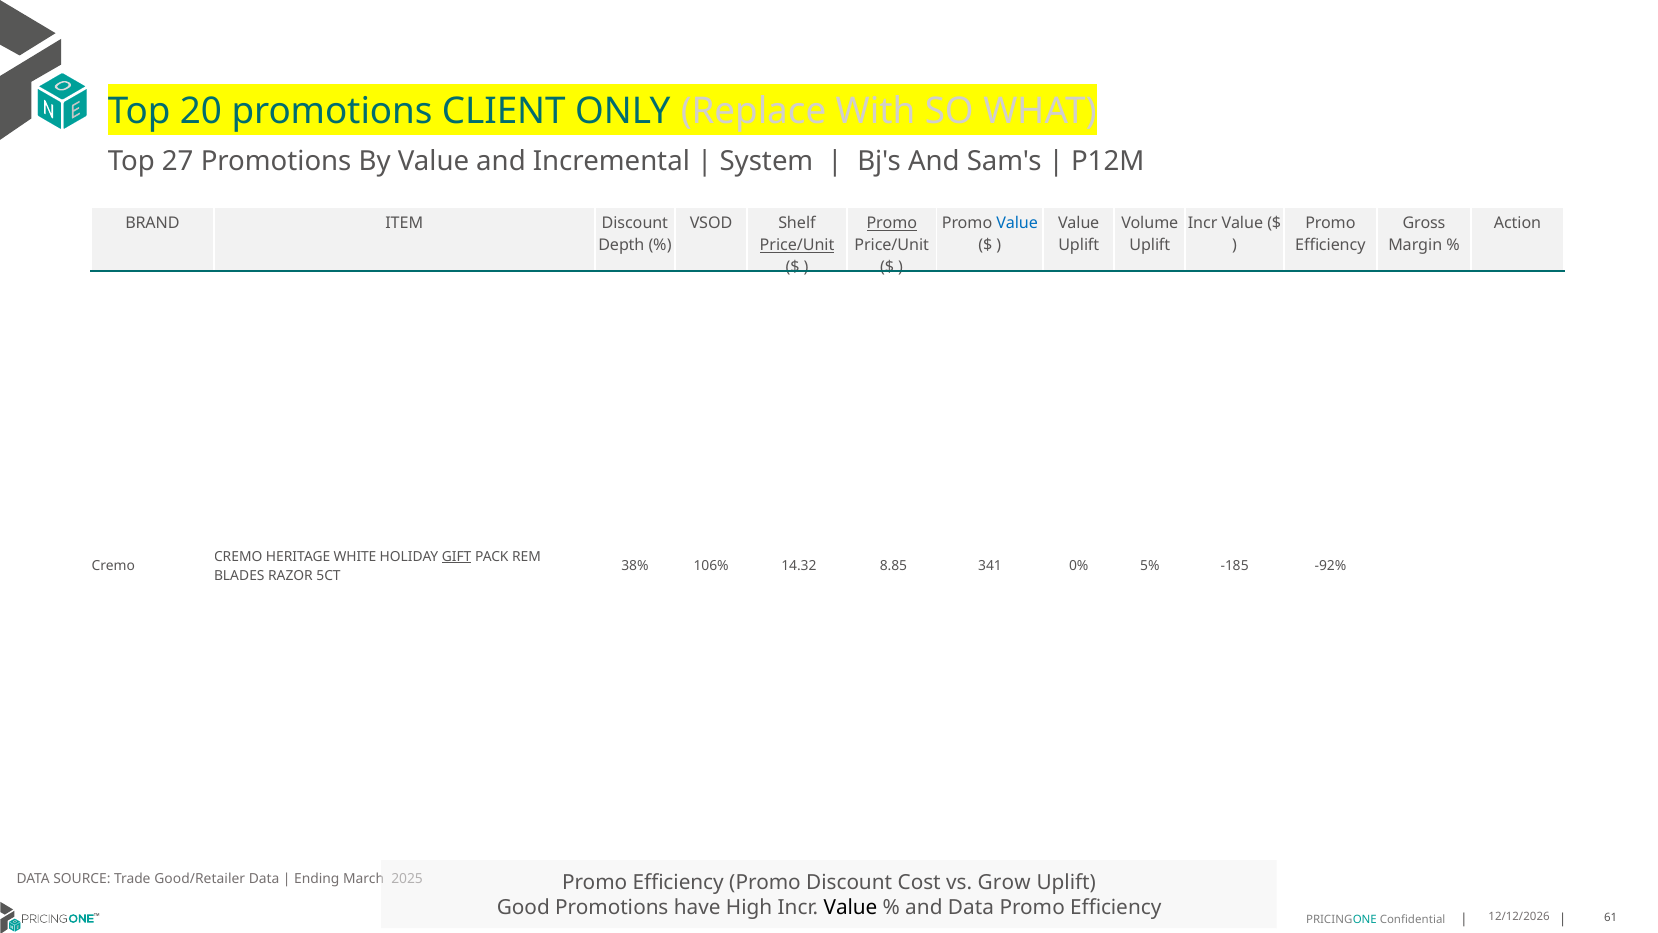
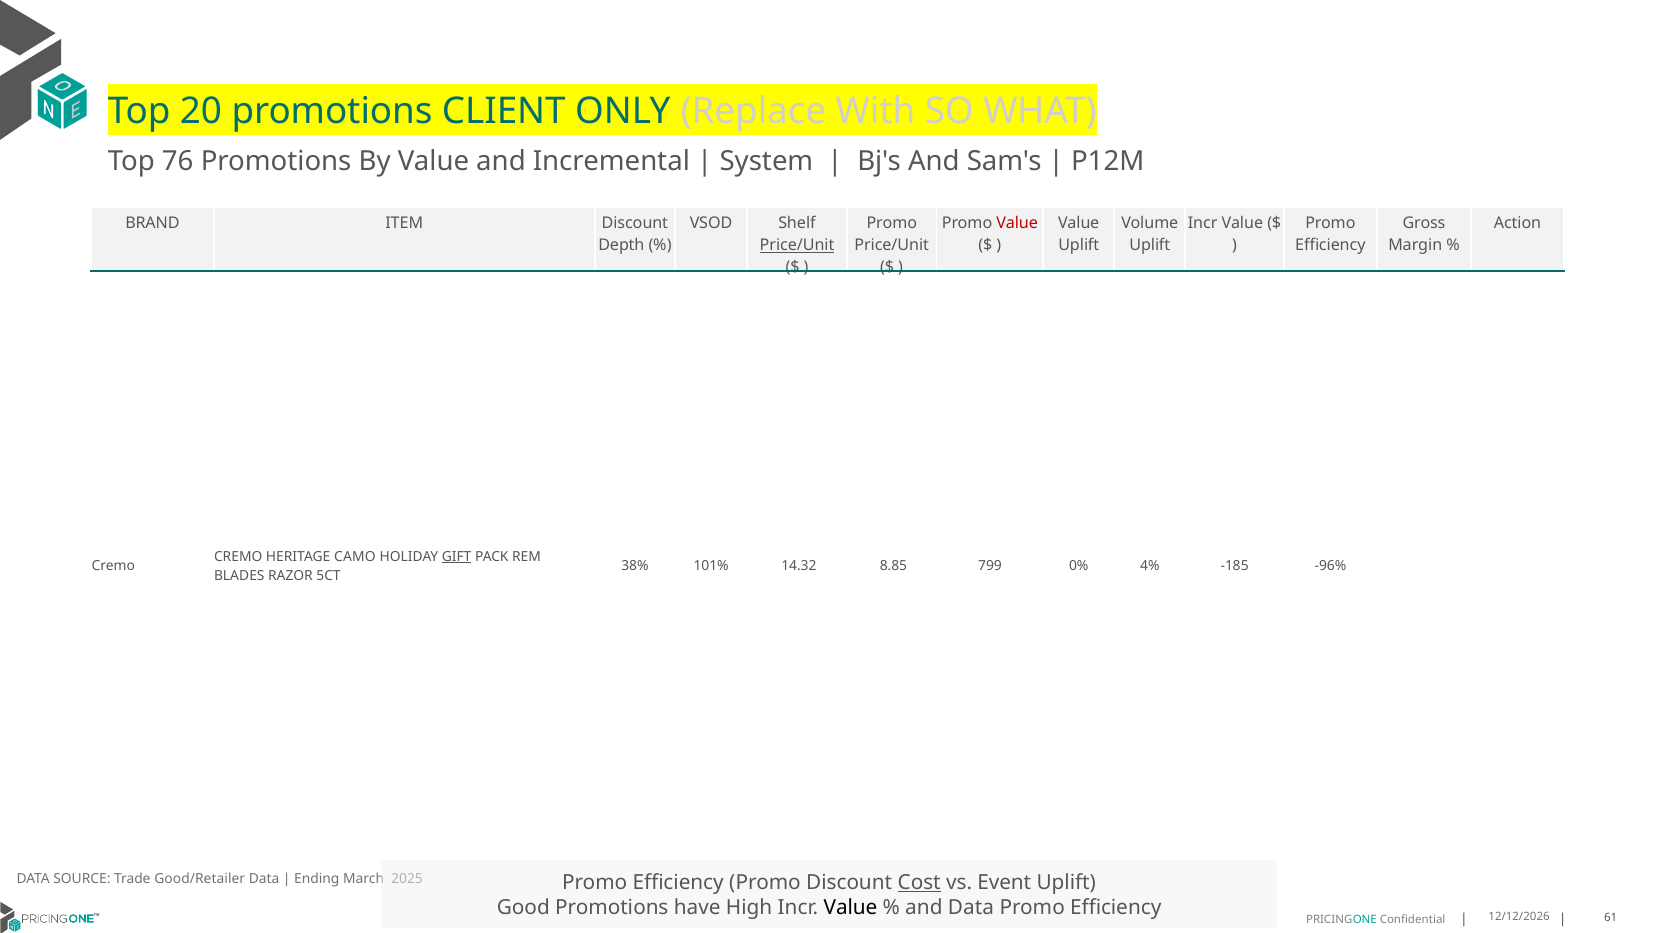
27: 27 -> 76 (178, 162)
Promo underline: present -> none (892, 223)
Value colour: blue -> red (1017, 223)
WHITE: WHITE -> CAMO (355, 556)
106%: 106% -> 101% (711, 566)
341: 341 -> 799 (990, 566)
5%: 5% -> 4% (1150, 566)
-92%: -92% -> -96% (1331, 566)
Cost underline: none -> present (919, 882)
Grow: Grow -> Event (1004, 882)
